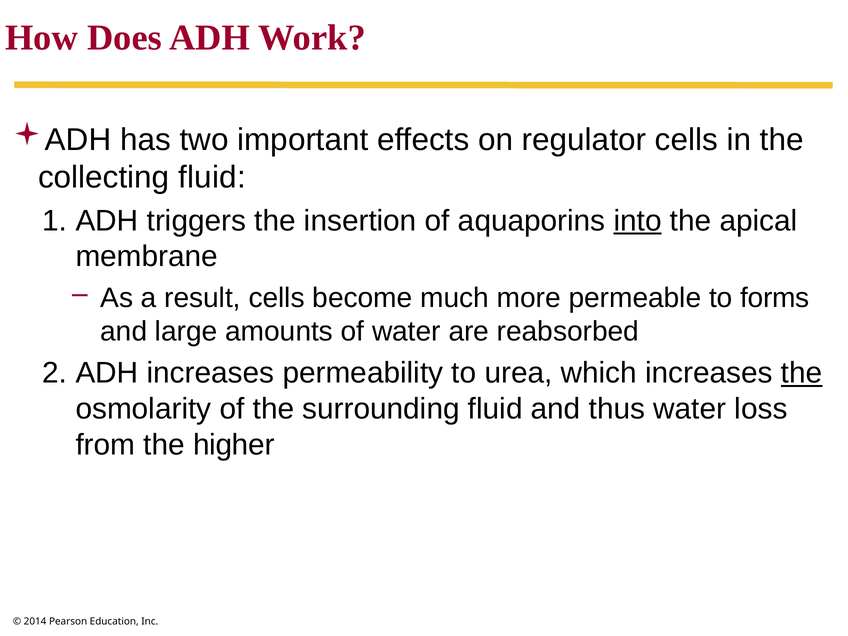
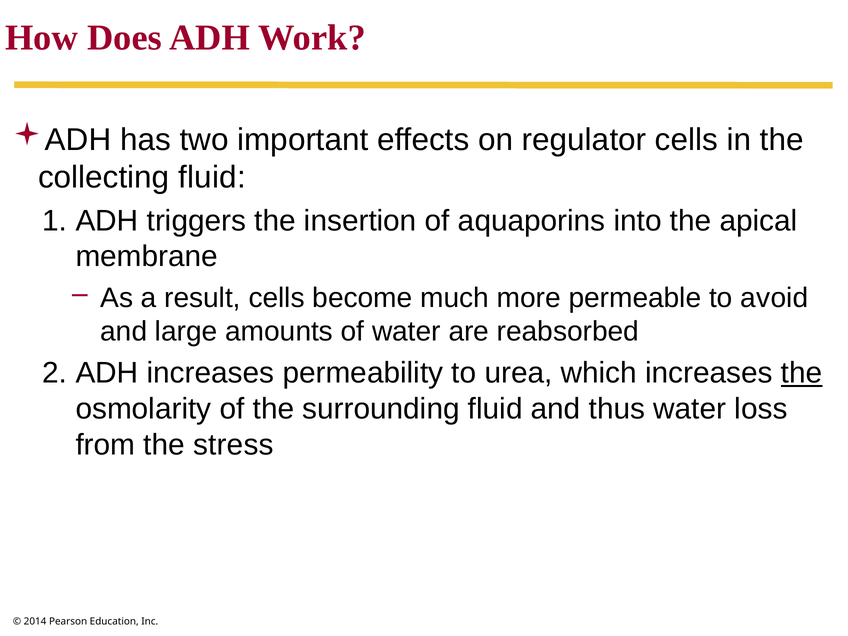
into underline: present -> none (638, 221)
forms: forms -> avoid (774, 298)
higher: higher -> stress (233, 445)
